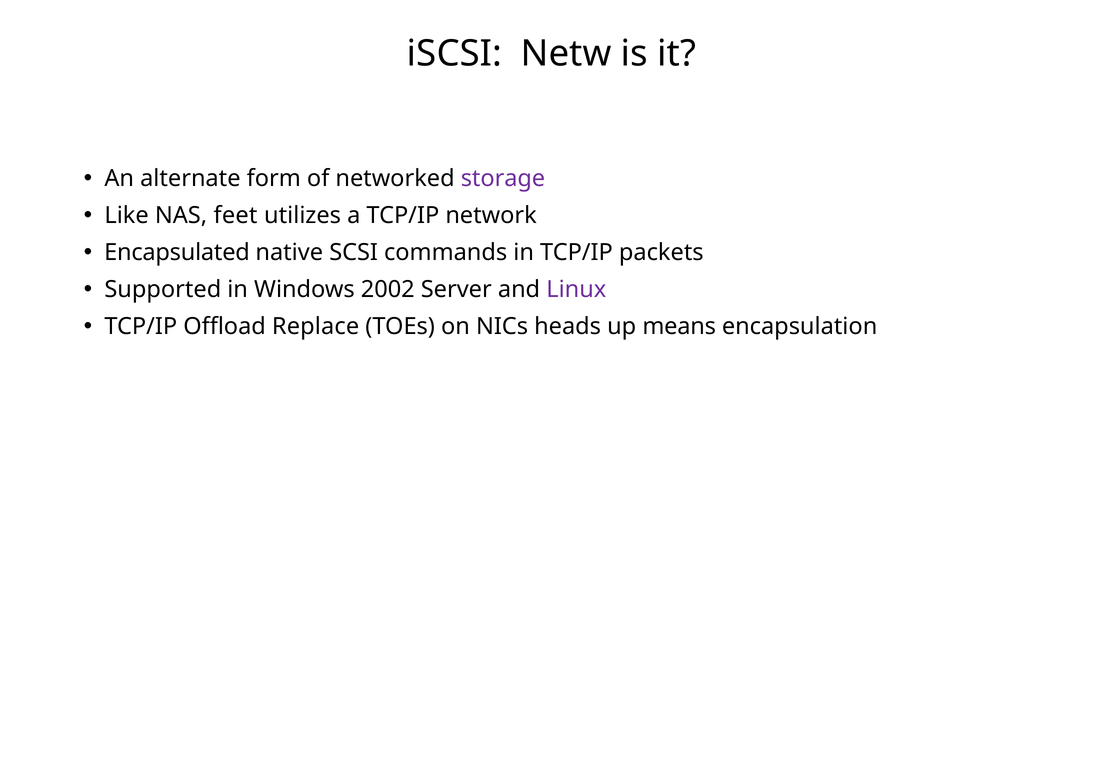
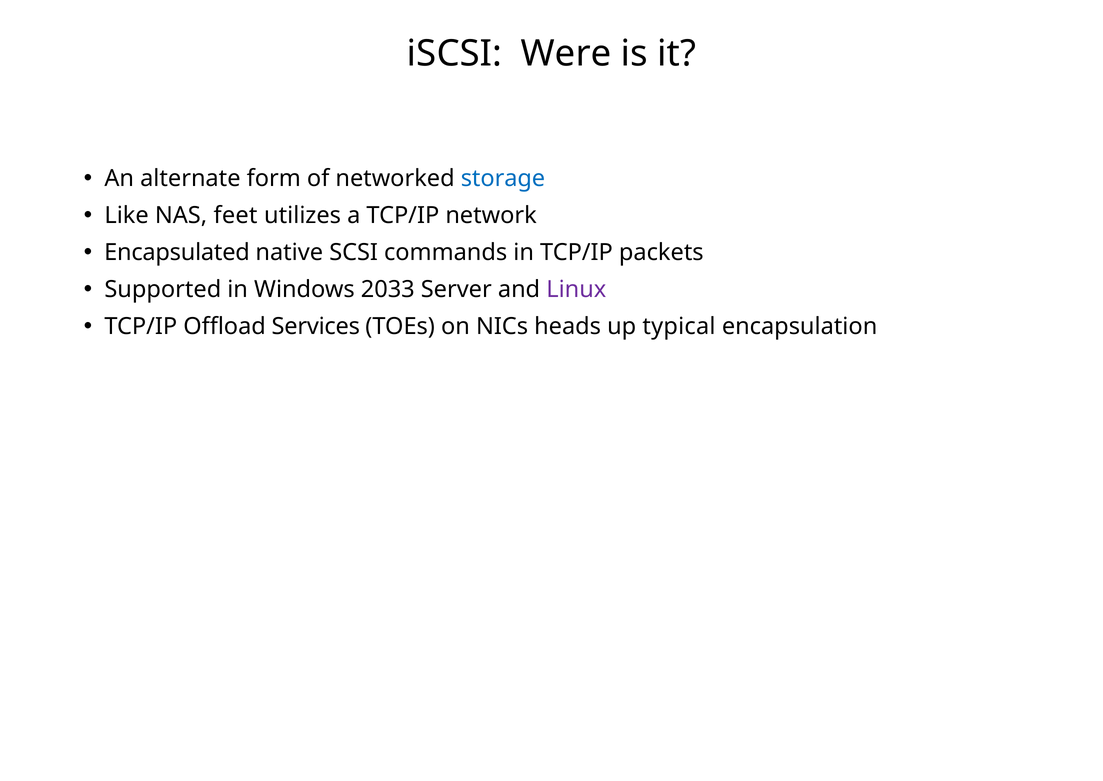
Netw: Netw -> Were (566, 53)
storage colour: purple -> blue (503, 179)
2002: 2002 -> 2033 (388, 289)
Replace: Replace -> Services (316, 326)
means: means -> typical (679, 326)
